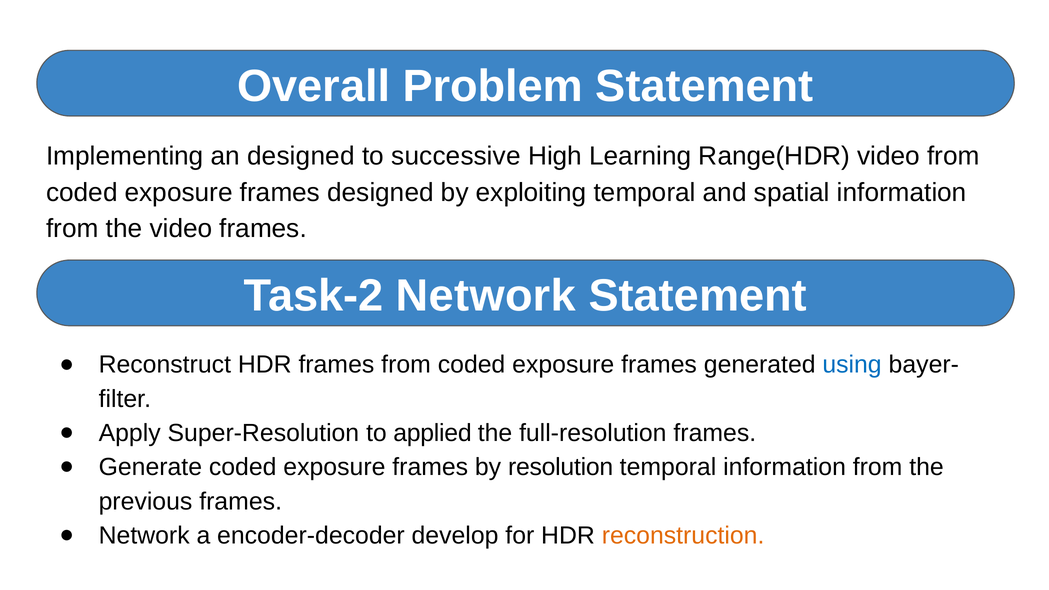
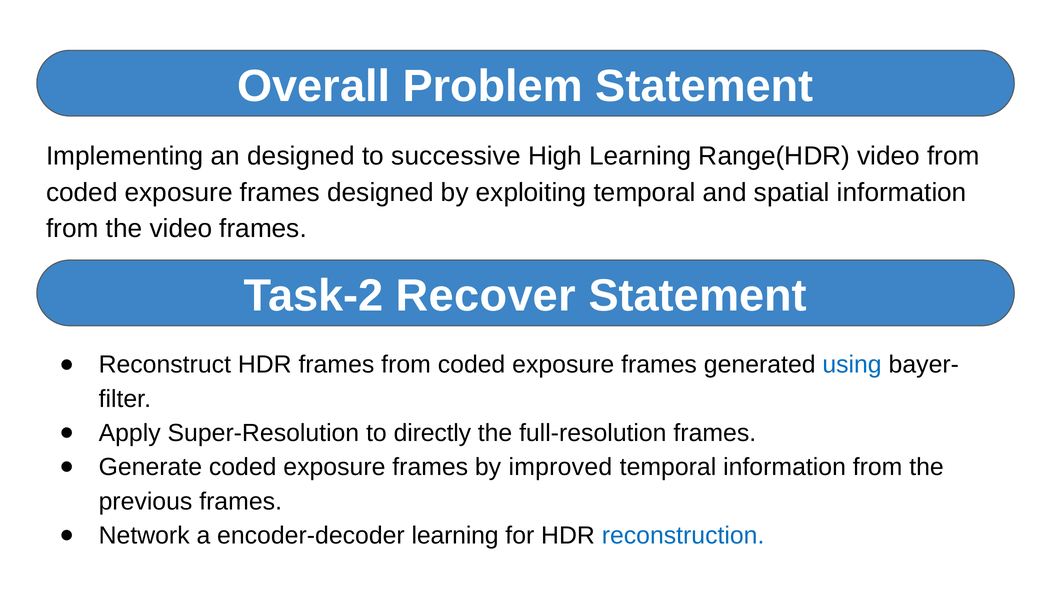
Task-2 Network: Network -> Recover (486, 296)
applied: applied -> directly (432, 433)
resolution: resolution -> improved (560, 467)
encoder-decoder develop: develop -> learning (455, 536)
reconstruction colour: orange -> blue (683, 536)
